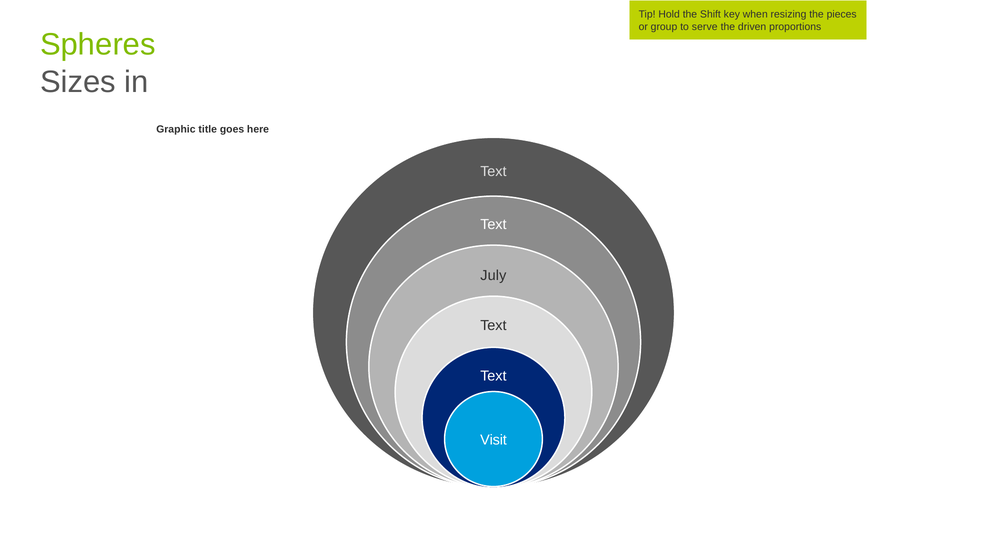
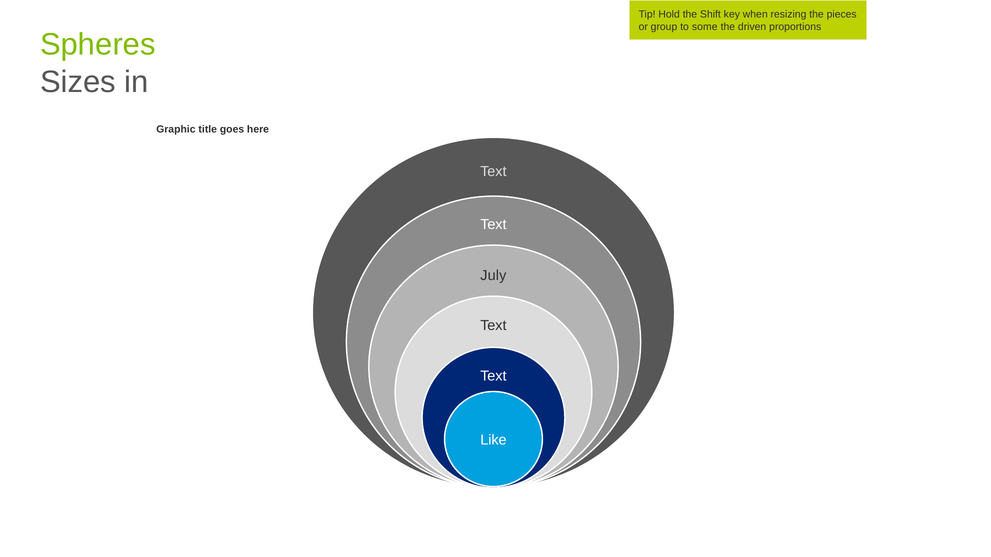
serve: serve -> some (705, 27)
Visit: Visit -> Like (493, 440)
